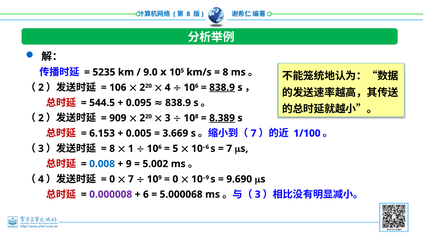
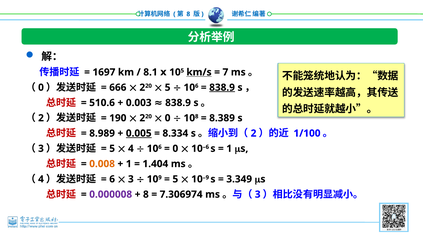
km/s underline: none -> present (199, 72)
8: 8 -> 7 (225, 72)
5235: 5235 -> 1697 (104, 72)
9.0: 9.0 -> 8.1 (150, 72)
2: 2 -> 0 (41, 87)
106: 106 -> 666 (118, 87)
4: 4 -> 5 (168, 87)
544.5: 544.5 -> 510.6 (102, 103)
0.095: 0.095 -> 0.003 (139, 103)
909: 909 -> 190 (118, 118)
3: 3 -> 0 (168, 118)
8.389 underline: present -> none (222, 118)
6.153: 6.153 -> 8.989 (102, 133)
0.005 underline: none -> present (139, 133)
3.669: 3.669 -> 8.334 (175, 133)
7: 7 -> 2 (254, 133)
8: 8 -> 5 (112, 149)
1: 1 -> 4 (131, 149)
5: 5 -> 0 (175, 149)
7: 7 -> 1 (229, 149)
0.008 colour: blue -> orange (102, 164)
9: 9 -> 1 (129, 164)
5.002: 5.002 -> 1.404 (155, 164)
0: 0 -> 6 (112, 179)
7: 7 -> 3 (131, 179)
0: 0 -> 5 (175, 179)
9.690: 9.690 -> 3.349 (239, 179)
6: 6 -> 8 (146, 194)
5.000068: 5.000068 -> 7.306974 (181, 194)
